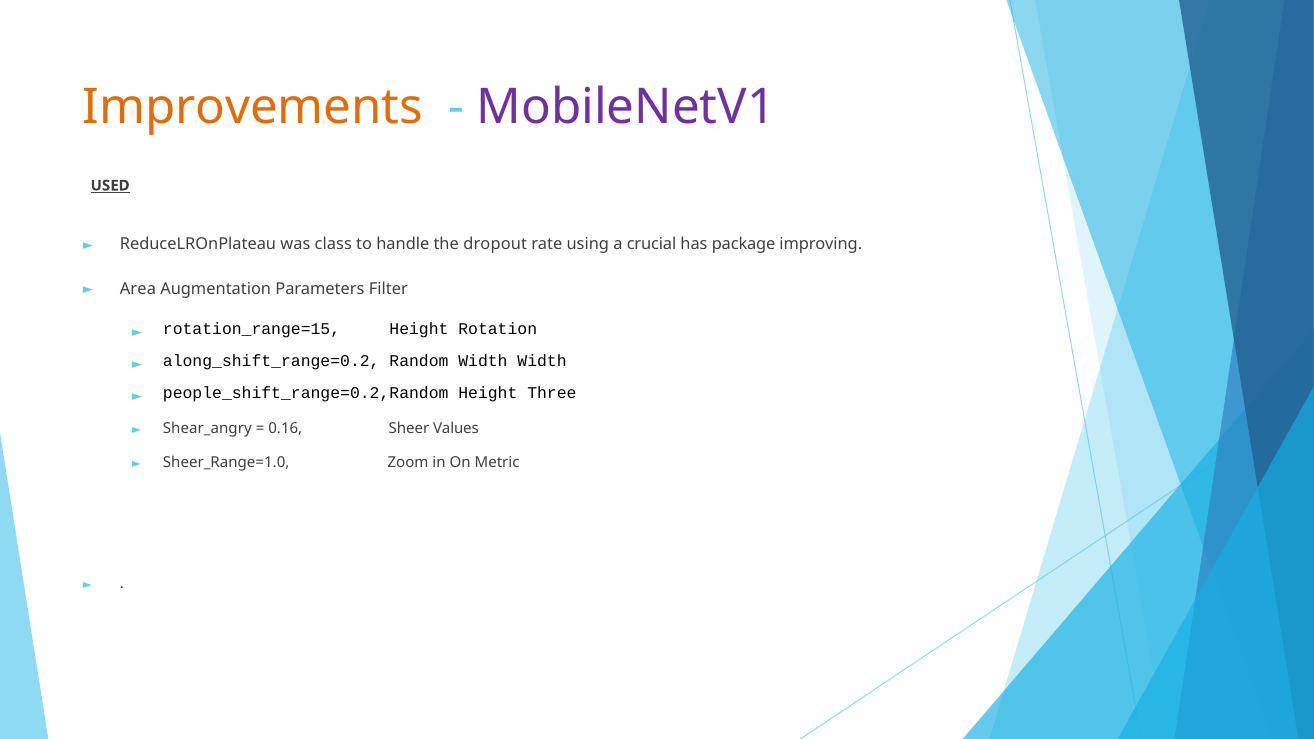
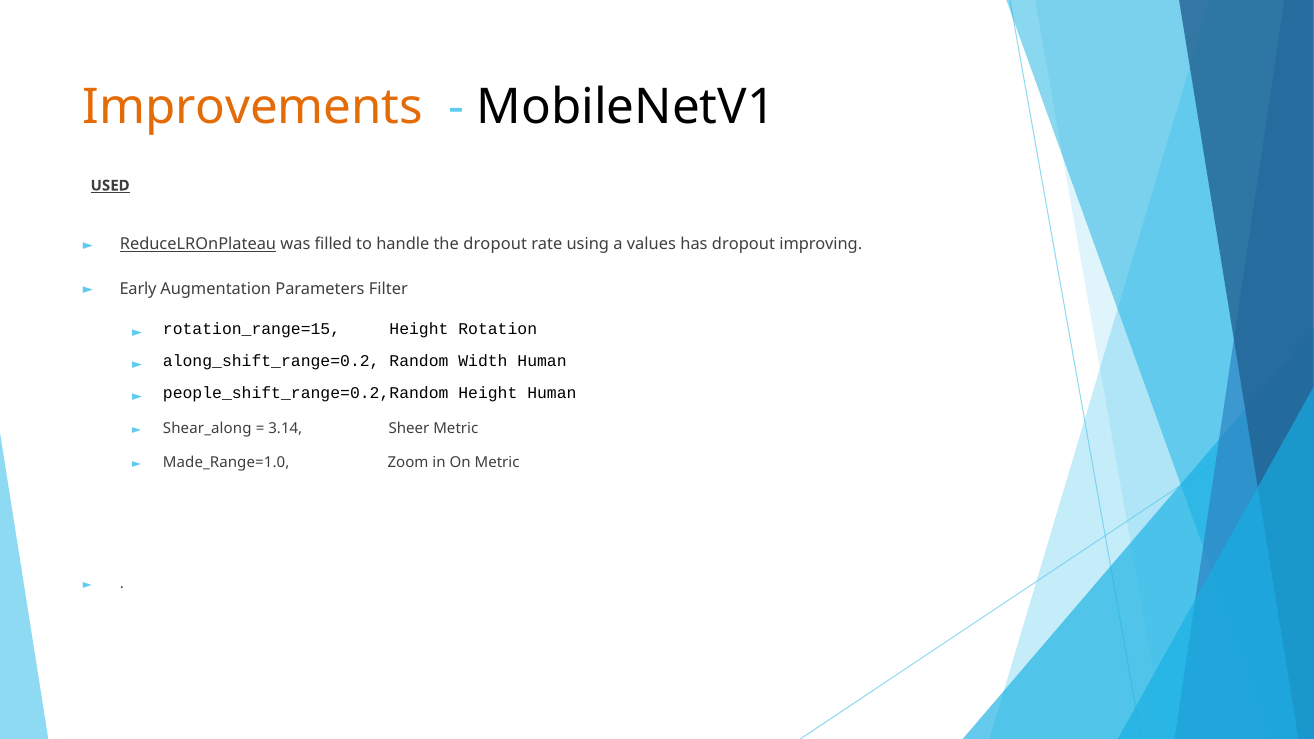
MobileNetV1 colour: purple -> black (626, 107)
ReduceLROnPlateau underline: none -> present (198, 244)
class: class -> filled (333, 244)
crucial: crucial -> values (651, 244)
has package: package -> dropout (743, 244)
Area: Area -> Early (138, 289)
Width Width: Width -> Human (542, 361)
Height Three: Three -> Human (552, 394)
Shear_angry: Shear_angry -> Shear_along (207, 429)
0.16: 0.16 -> 3.14 (285, 429)
Sheer Values: Values -> Metric (456, 429)
Sheer_Range=1.0: Sheer_Range=1.0 -> Made_Range=1.0 (226, 463)
